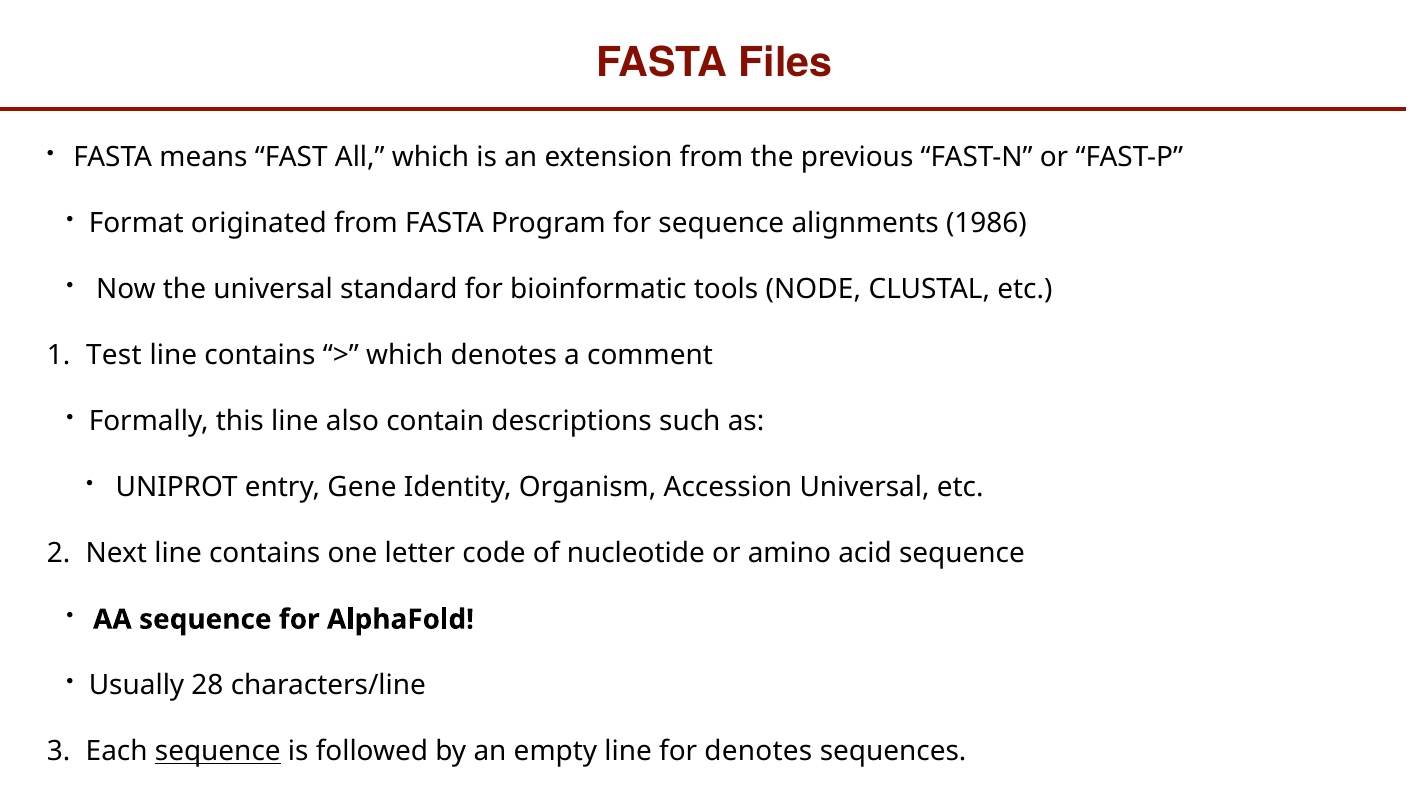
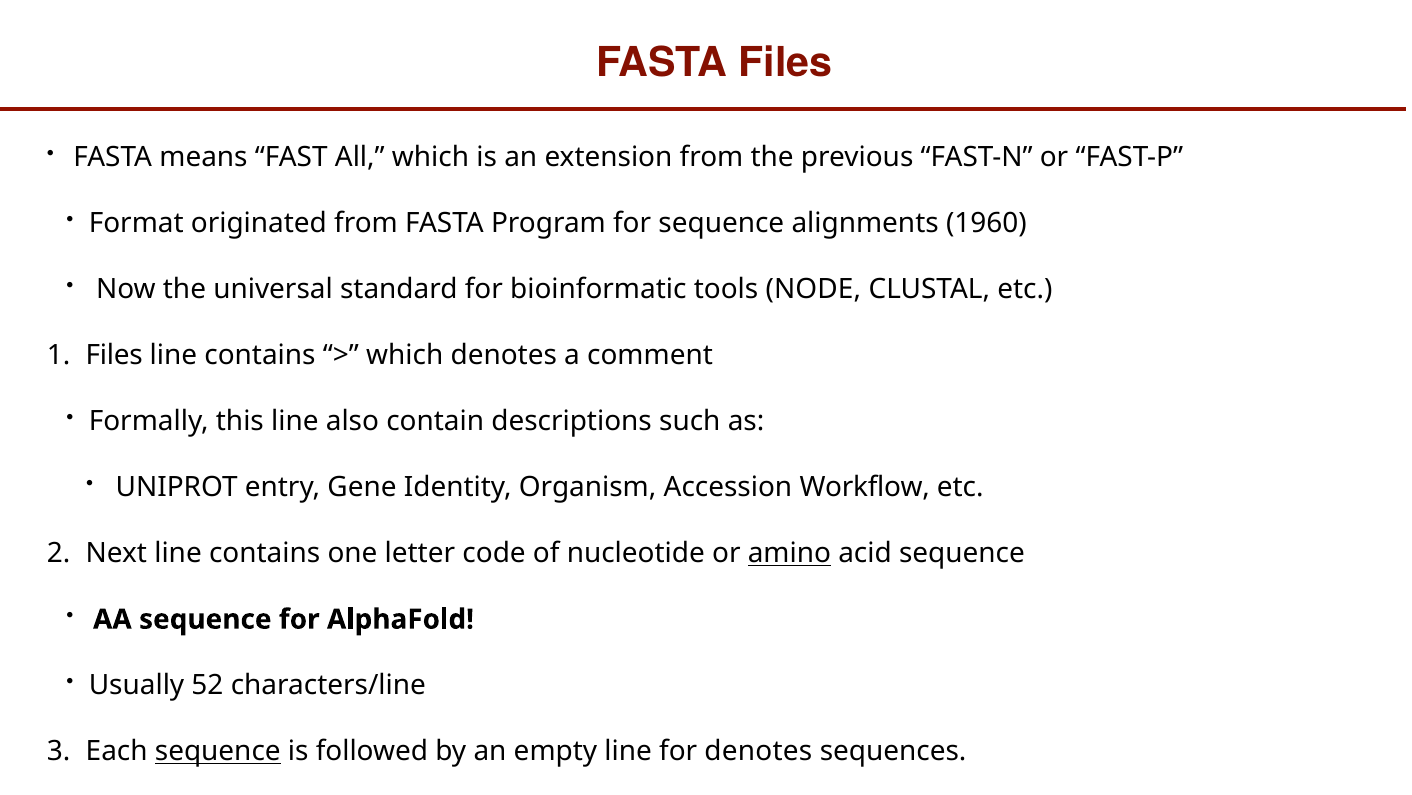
1986: 1986 -> 1960 (986, 224)
Test: Test -> Files (114, 355)
Accession Universal: Universal -> Workflow (865, 487)
amino underline: none -> present (789, 553)
28: 28 -> 52 (207, 685)
